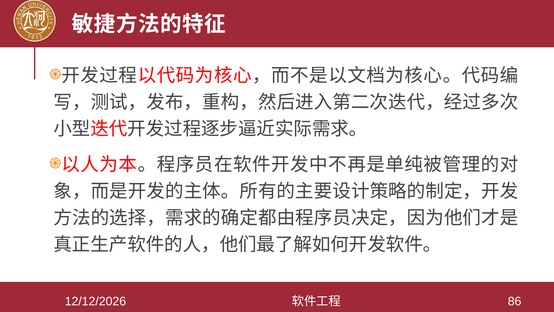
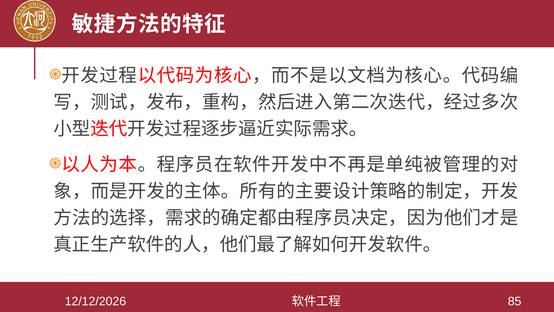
86: 86 -> 85 (515, 301)
